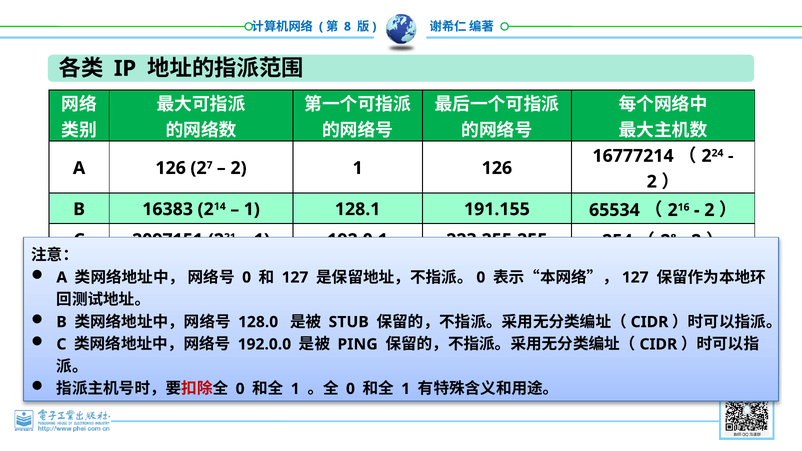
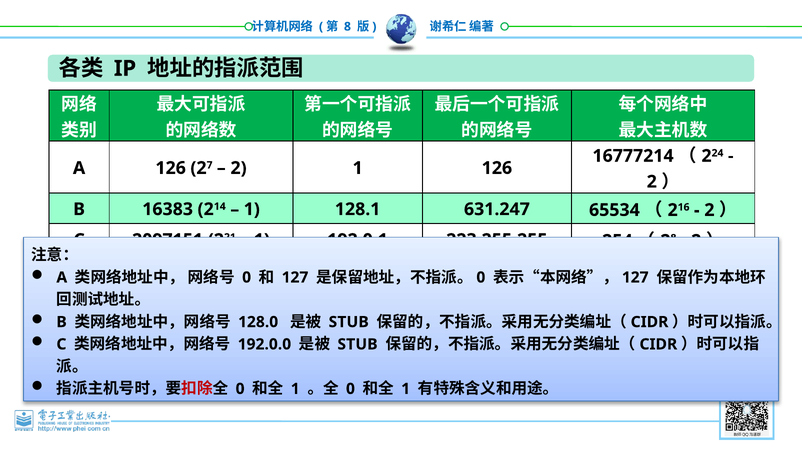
191.155: 191.155 -> 631.247 (497, 209)
PING: PING -> STUB (358, 344)
